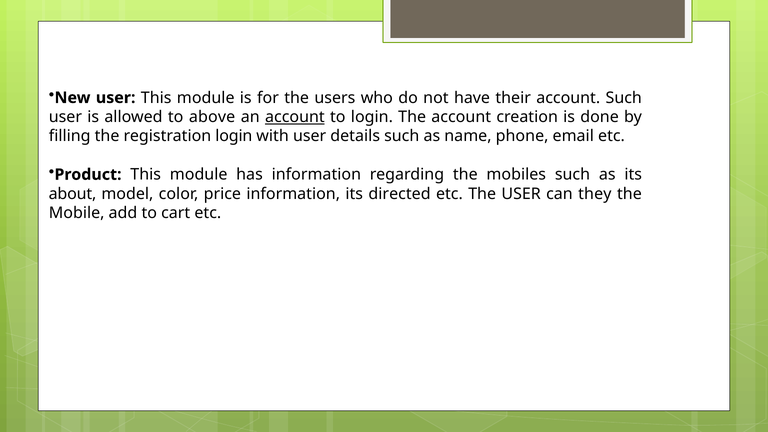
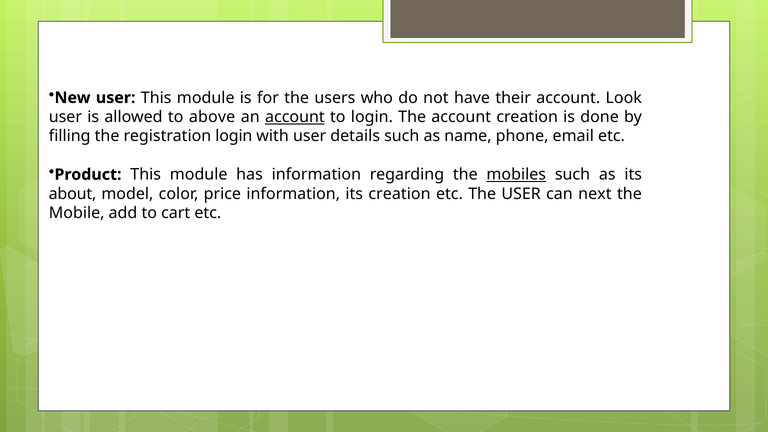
account Such: Such -> Look (624, 98)
mobiles underline: none -> present (516, 175)
its directed: directed -> creation (400, 194)
they: they -> next (595, 194)
